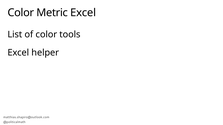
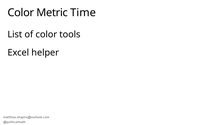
Metric Excel: Excel -> Time (83, 13)
